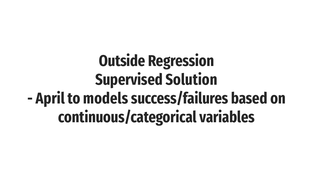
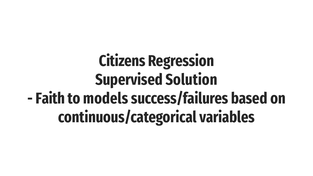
Outside: Outside -> Citizens (122, 61)
April: April -> Faith (50, 99)
